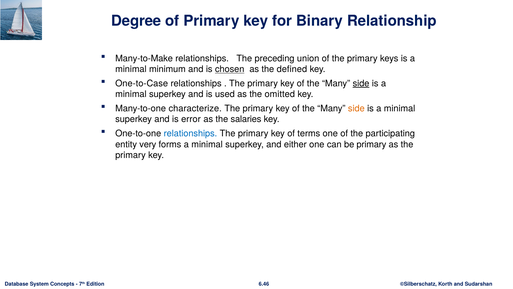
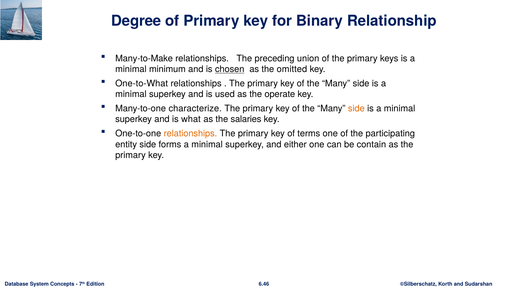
defined: defined -> omitted (292, 69)
One-to-Case: One-to-Case -> One-to-What (142, 83)
side underline: present -> none (361, 83)
omitted: omitted -> operate (280, 94)
error: error -> what (191, 119)
relationships colour: blue -> orange (190, 133)
entity very: very -> side (148, 144)
be primary: primary -> contain (371, 144)
